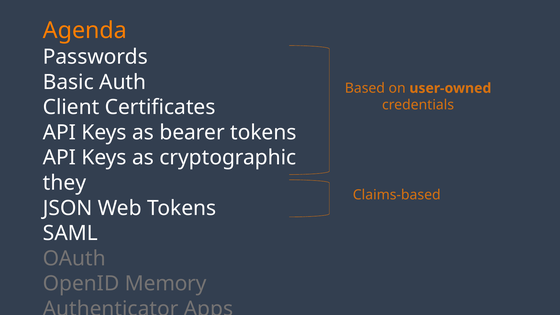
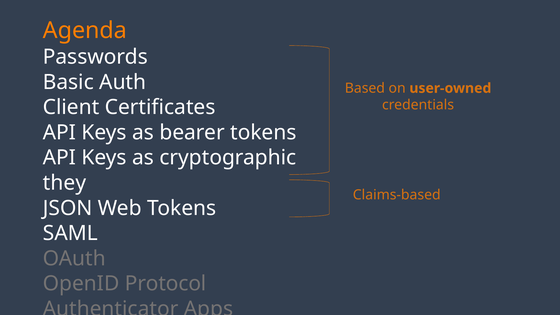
Memory: Memory -> Protocol (166, 284)
